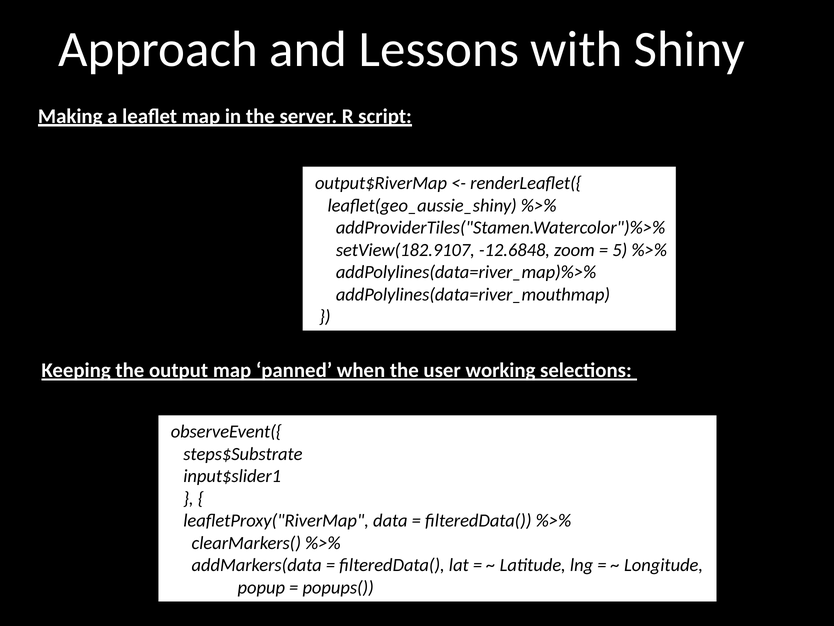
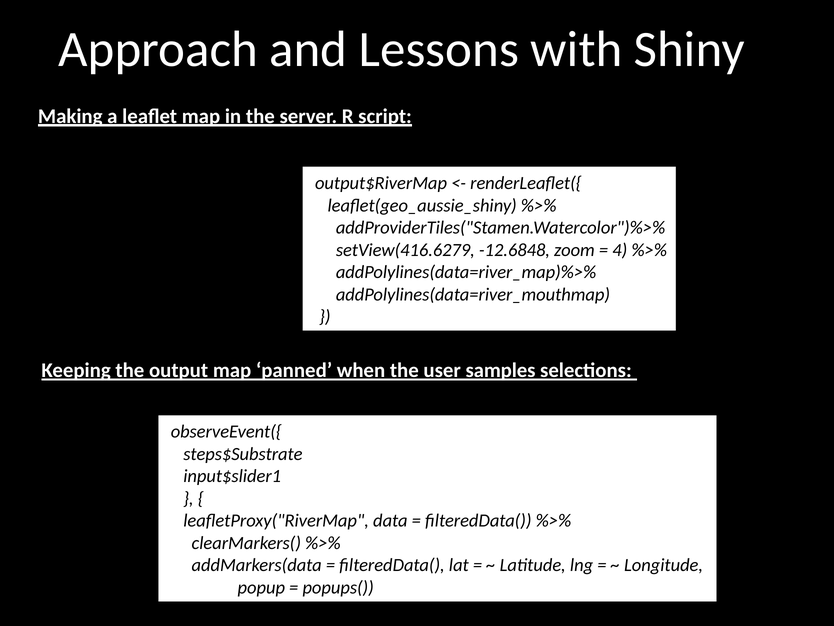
setView(182.9107: setView(182.9107 -> setView(416.6279 (405, 250)
5: 5 -> 4 (620, 250)
working: working -> samples (500, 370)
